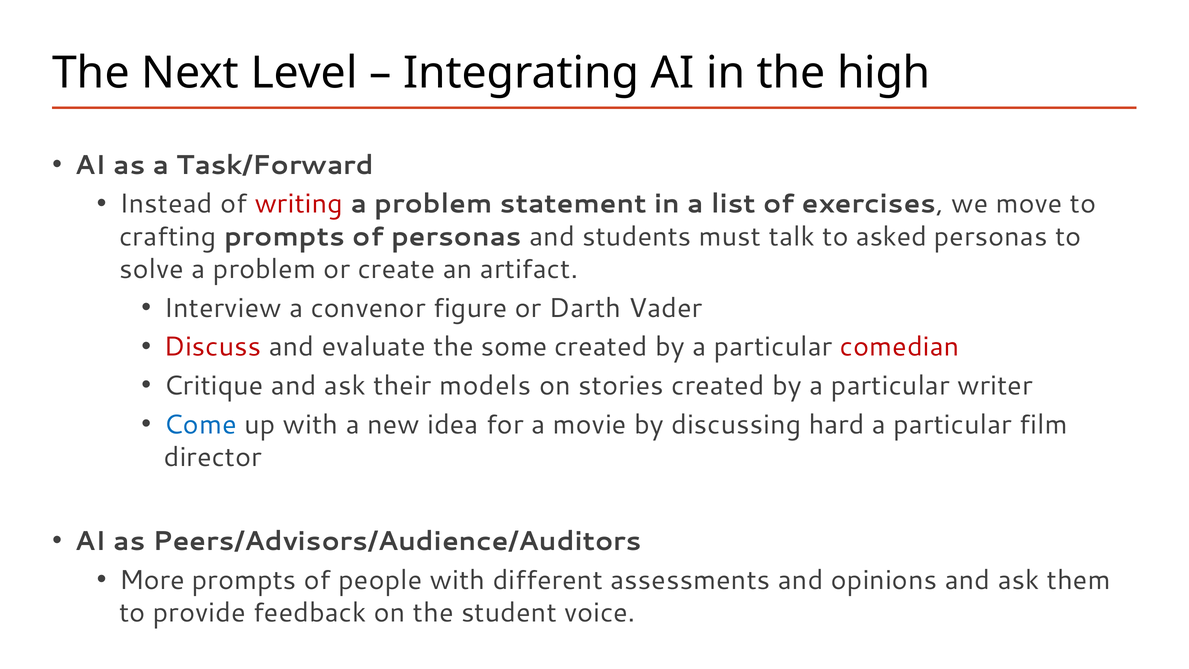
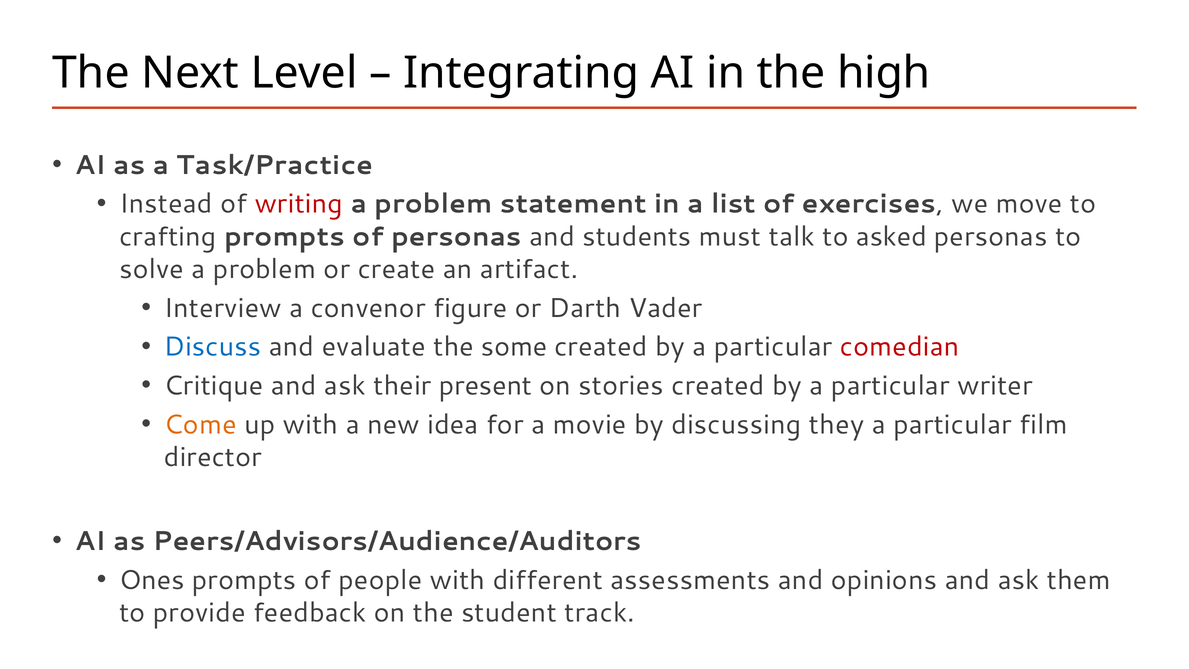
Task/Forward: Task/Forward -> Task/Practice (275, 165)
Discuss colour: red -> blue (213, 347)
models: models -> present (486, 386)
Come colour: blue -> orange (200, 425)
hard: hard -> they (836, 425)
More: More -> Ones (152, 580)
voice: voice -> track (600, 613)
